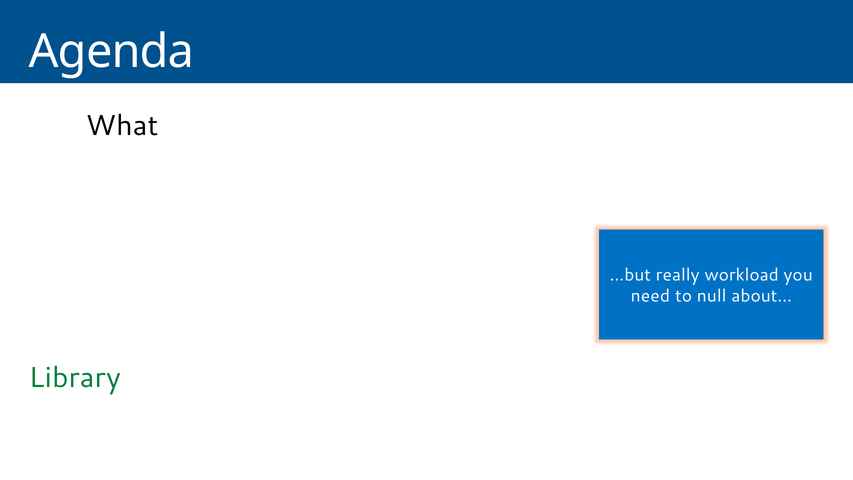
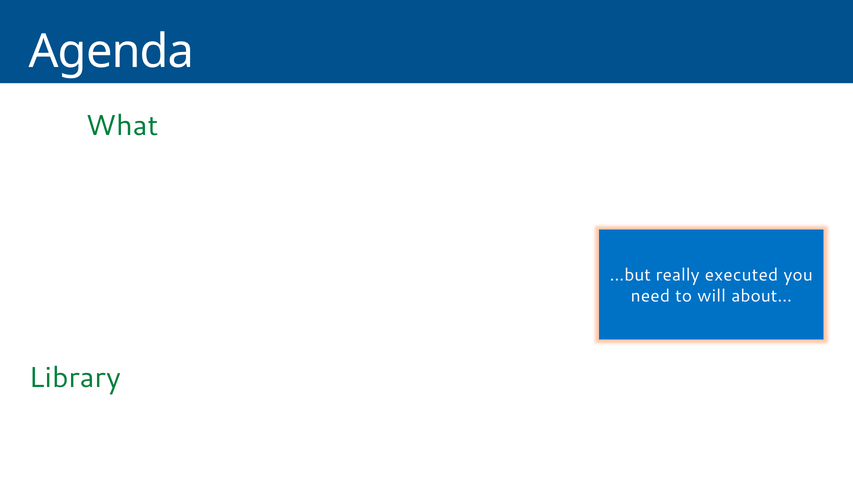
What colour: black -> green (122, 126)
workload: workload -> executed (741, 275)
null: null -> will (712, 296)
